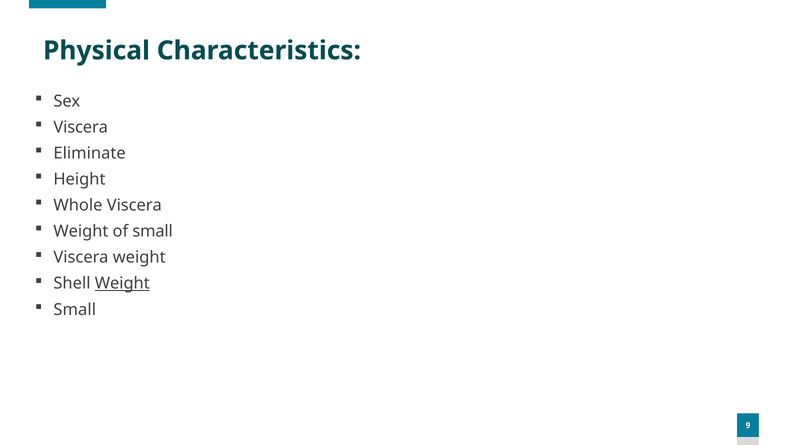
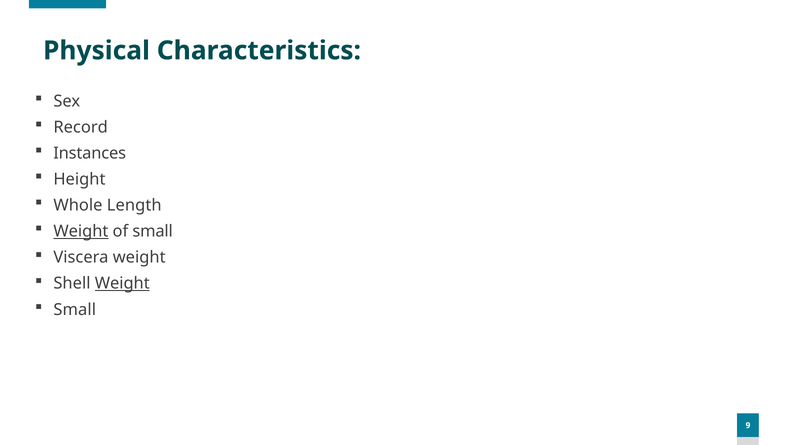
Viscera: Viscera -> Record (81, 127)
Eliminate: Eliminate -> Instances (90, 153)
Whole Viscera: Viscera -> Length (134, 205)
Weight underline: none -> present (81, 231)
